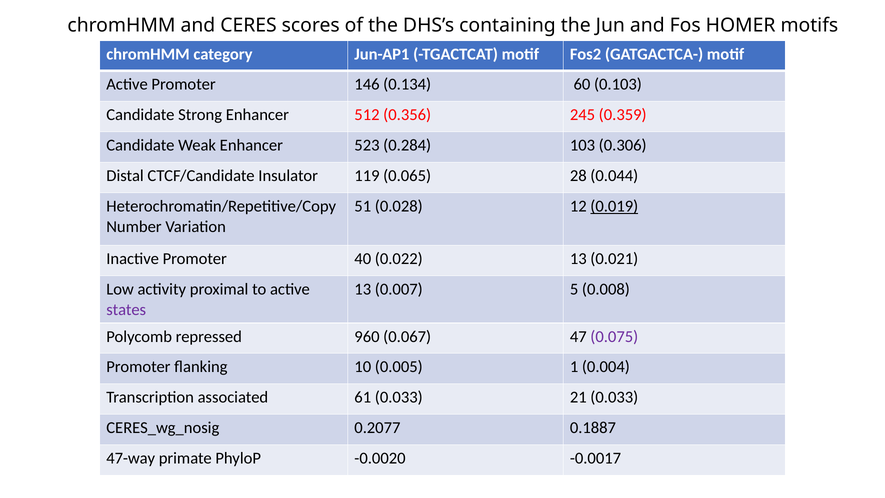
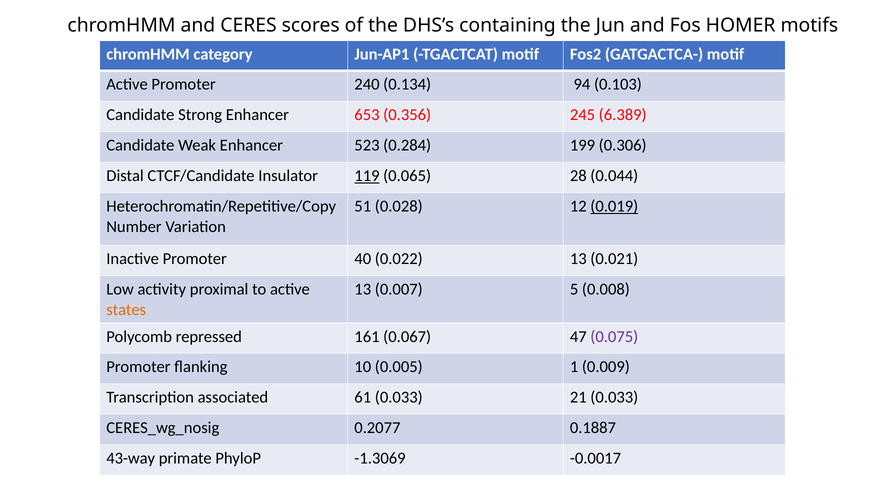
146: 146 -> 240 (367, 84)
60: 60 -> 94 (582, 84)
512: 512 -> 653 (367, 115)
0.359: 0.359 -> 6.389 (623, 115)
103: 103 -> 199 (582, 145)
119 underline: none -> present (367, 176)
states colour: purple -> orange (126, 310)
960: 960 -> 161 (367, 336)
0.004: 0.004 -> 0.009 (606, 367)
47-way: 47-way -> 43-way (131, 458)
-0.0020: -0.0020 -> -1.3069 (380, 458)
